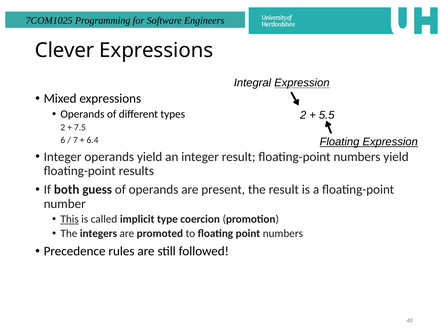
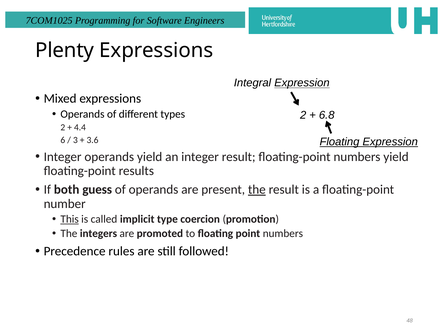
Clever: Clever -> Plenty (65, 50)
5.5: 5.5 -> 6.8 (327, 115)
7.5: 7.5 -> 4.4 (80, 128)
7: 7 -> 3 (75, 140)
6.4: 6.4 -> 3.6 (93, 140)
the underline: none -> present (257, 190)
